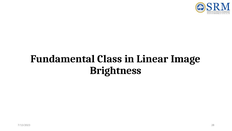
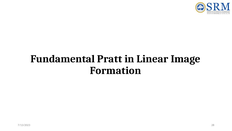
Class: Class -> Pratt (110, 59)
Brightness: Brightness -> Formation (115, 70)
